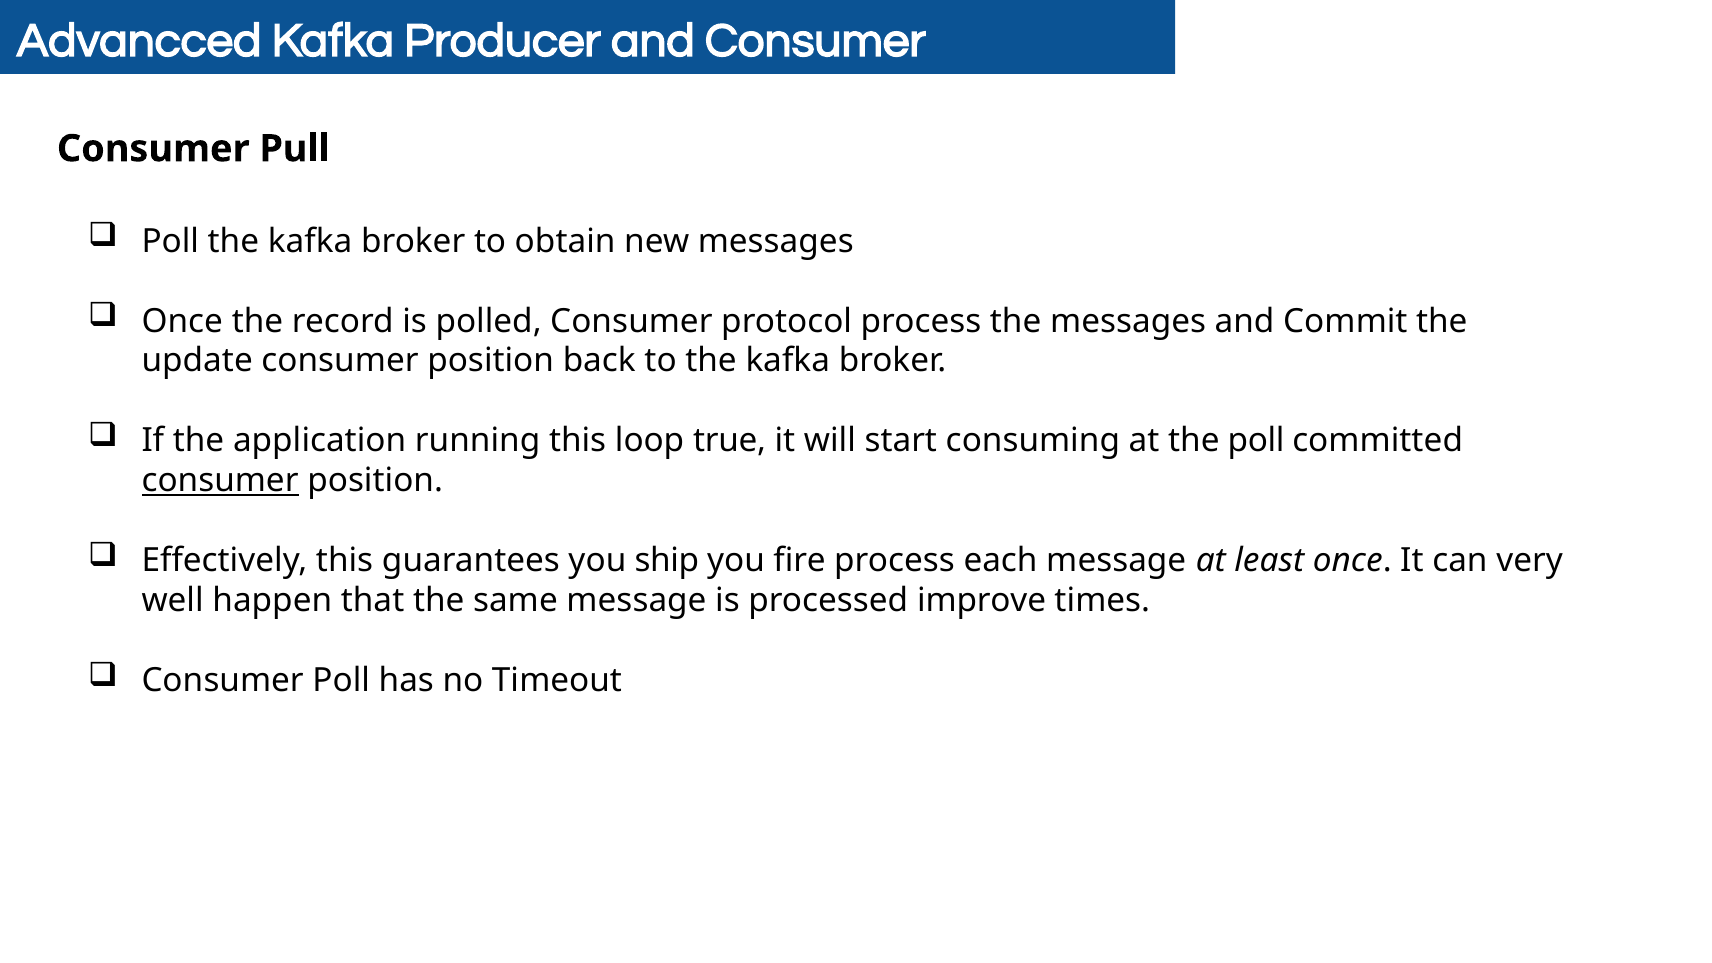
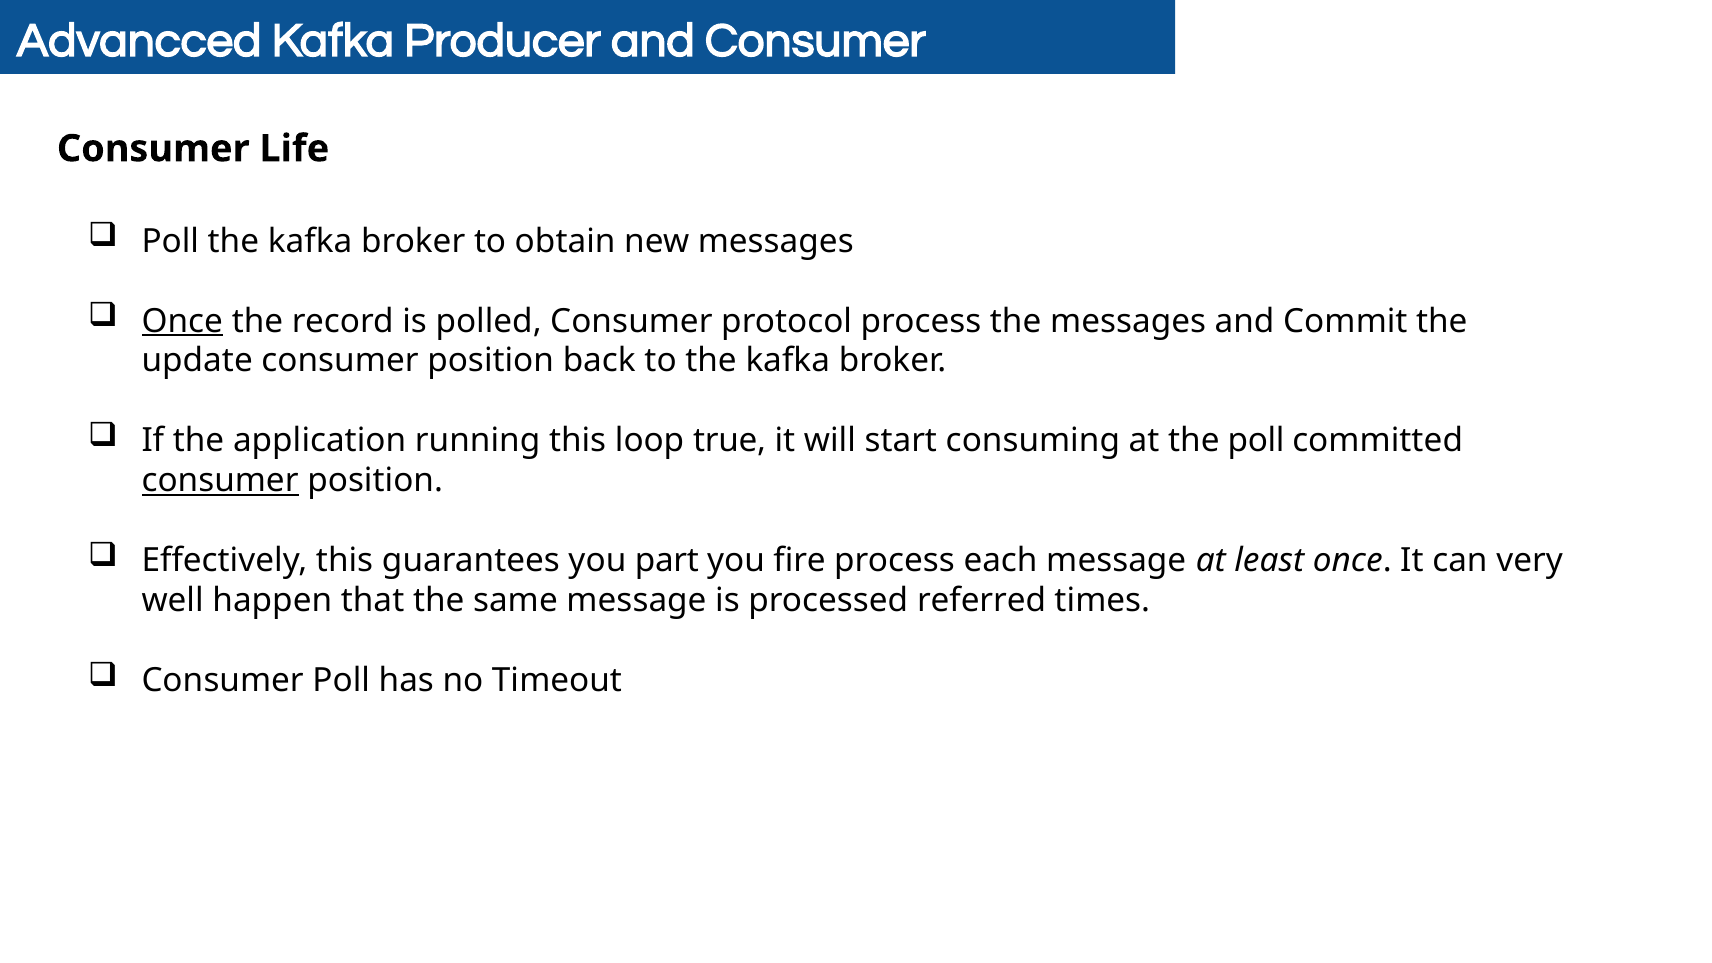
Pull: Pull -> Life (294, 149)
Once underline: none -> present (182, 321)
ship: ship -> part (667, 561)
improve: improve -> referred (982, 601)
